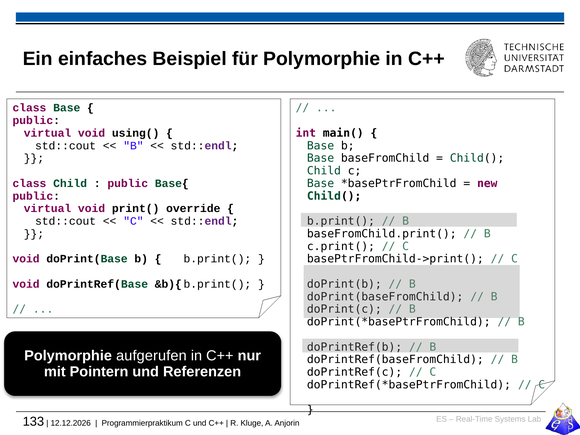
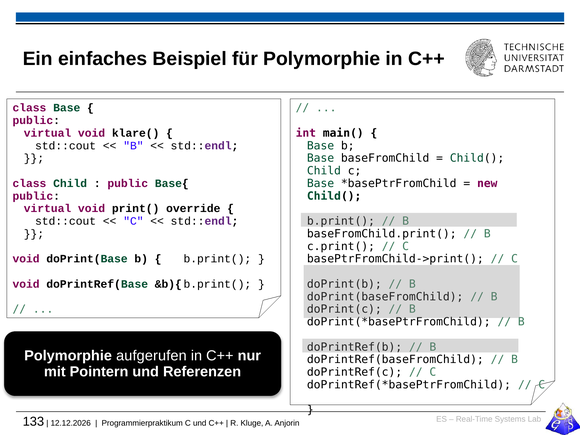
using(: using( -> klare( (136, 133)
